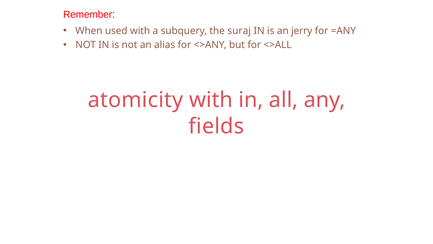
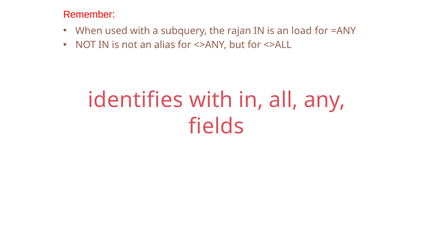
suraj: suraj -> rajan (239, 31)
jerry: jerry -> load (302, 31)
atomicity: atomicity -> identifies (135, 100)
